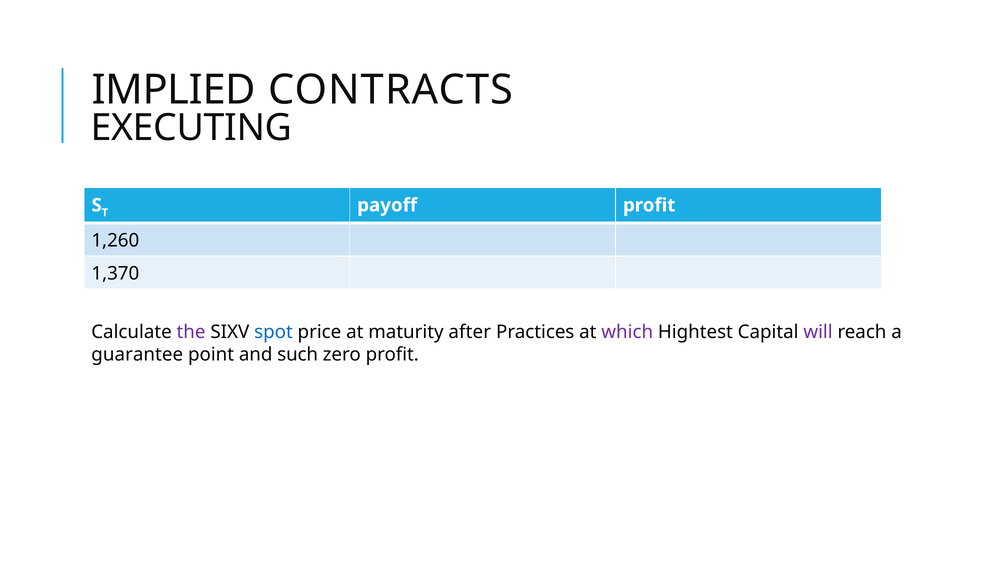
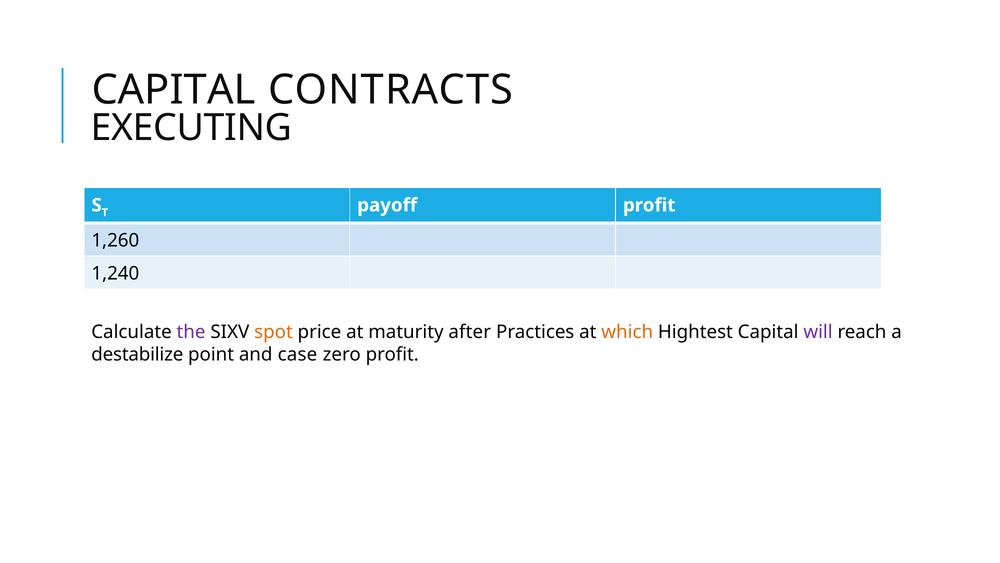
IMPLIED: IMPLIED -> CAPITAL (174, 90)
1,370: 1,370 -> 1,240 (115, 273)
spot colour: blue -> orange (273, 332)
which colour: purple -> orange (627, 332)
guarantee: guarantee -> destabilize (137, 354)
such: such -> case (297, 354)
